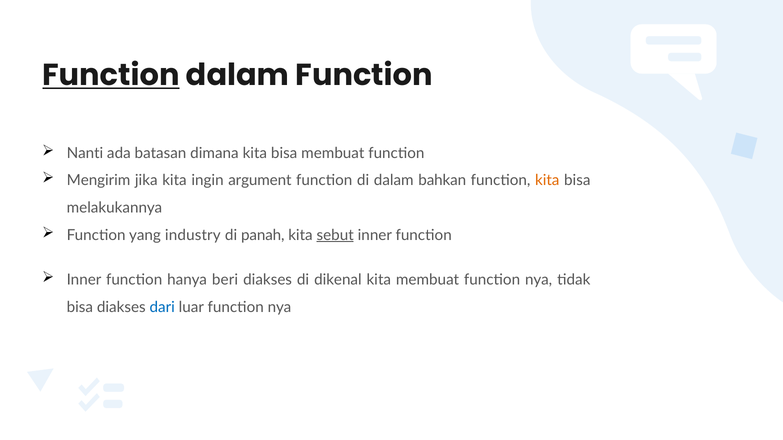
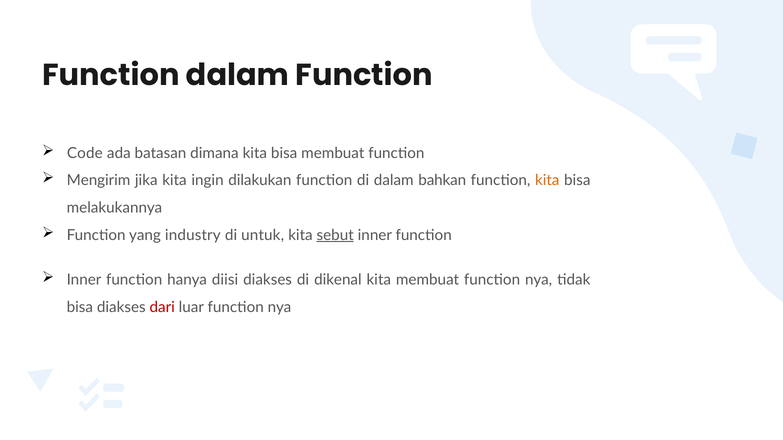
Function underline: present -> none (111, 75)
Nanti: Nanti -> Code (85, 153)
argument: argument -> dilakukan (260, 181)
panah: panah -> untuk (263, 235)
beri: beri -> diisi (225, 280)
dari colour: blue -> red (162, 308)
